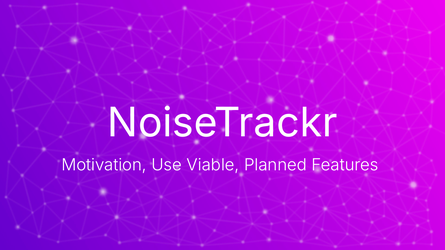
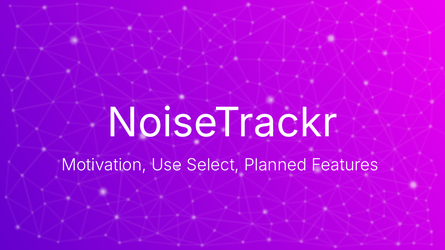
Viable: Viable -> Select (213, 165)
